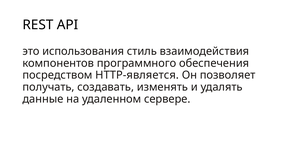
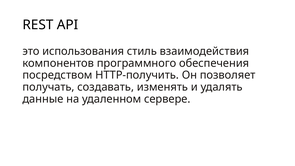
HTTP-является: HTTP-является -> HTTP-получить (137, 75)
